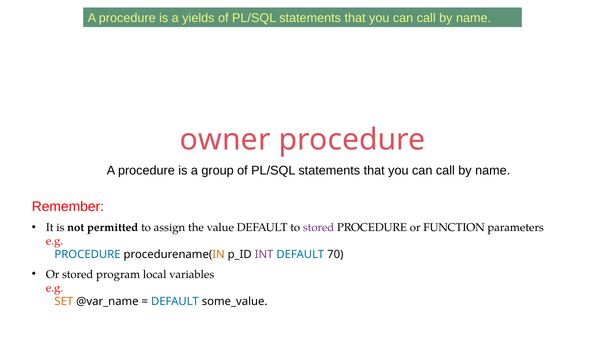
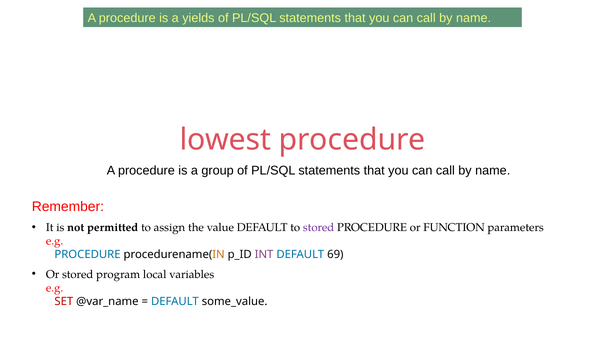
owner: owner -> lowest (225, 140)
70: 70 -> 69 (335, 255)
SET colour: orange -> red (64, 302)
